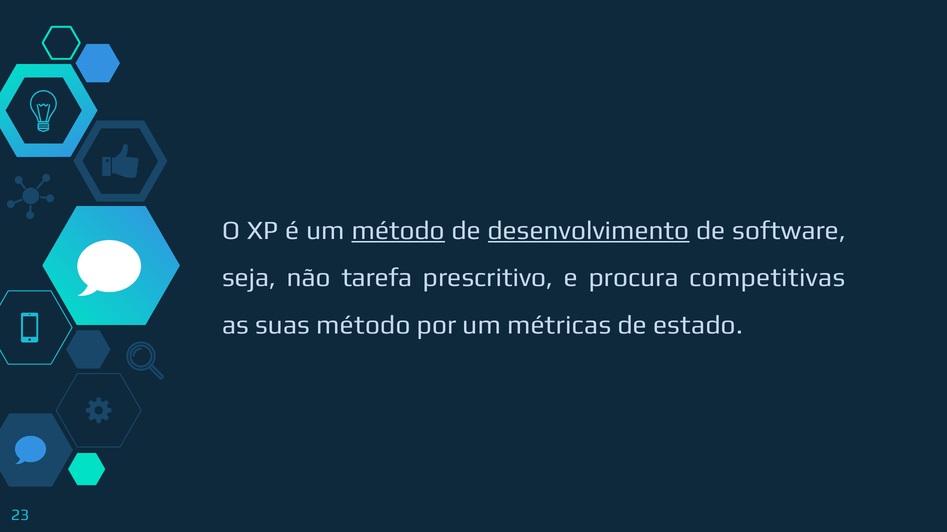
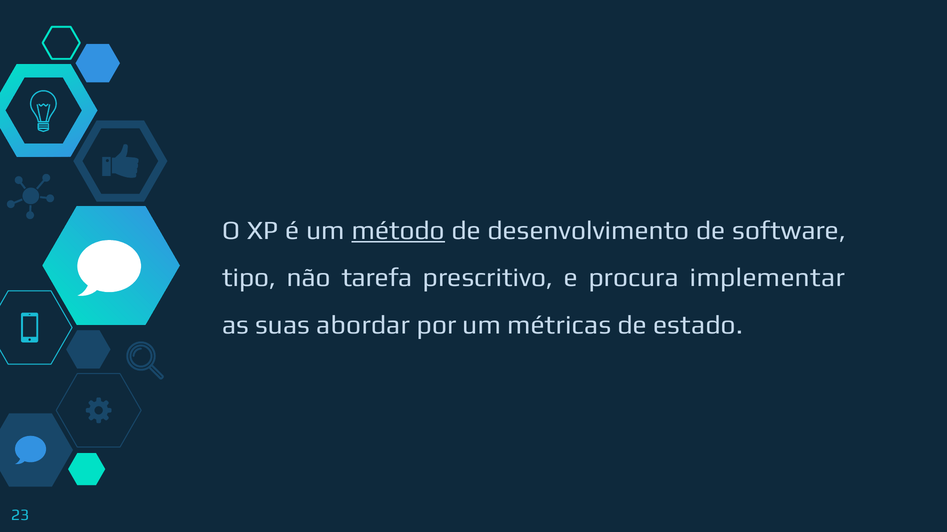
desenvolvimento underline: present -> none (589, 231)
seja: seja -> tipo (249, 278)
competitivas: competitivas -> implementar (767, 278)
suas método: método -> abordar (363, 325)
